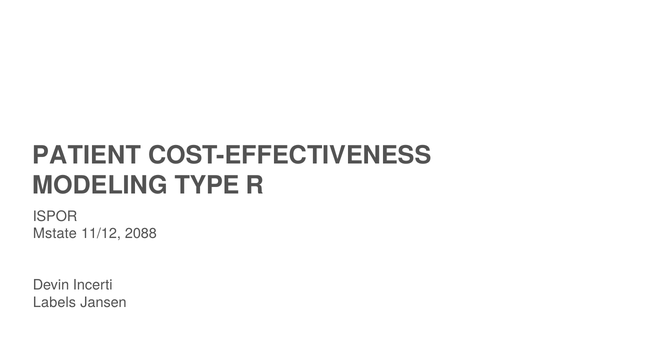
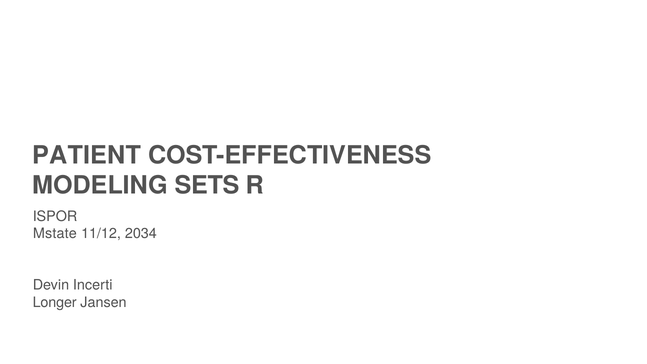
TYPE: TYPE -> SETS (207, 186)
2088: 2088 -> 2034 (141, 234)
Labels: Labels -> Longer (55, 302)
